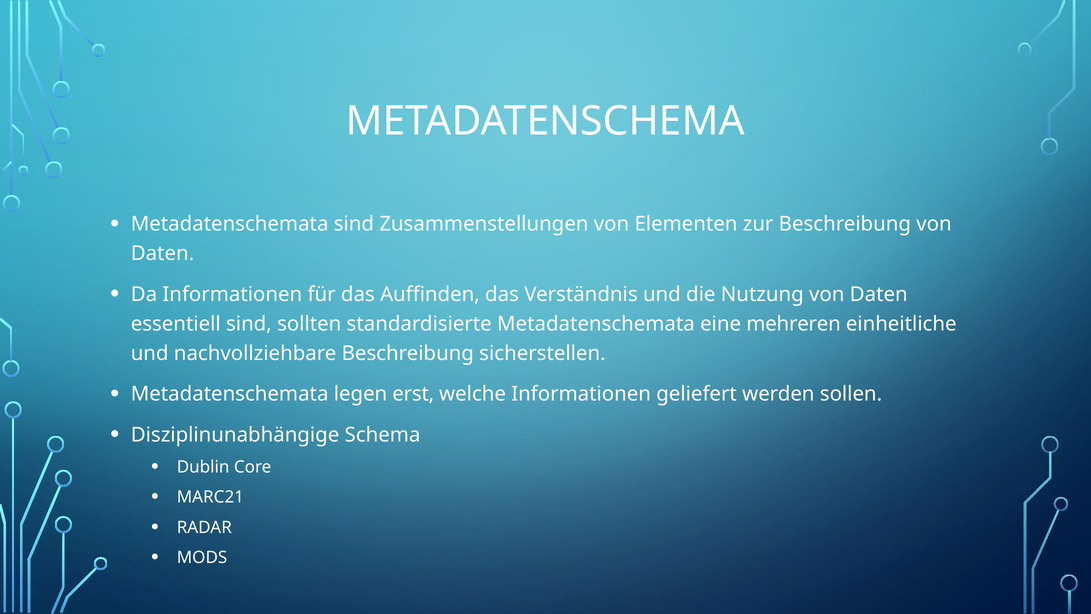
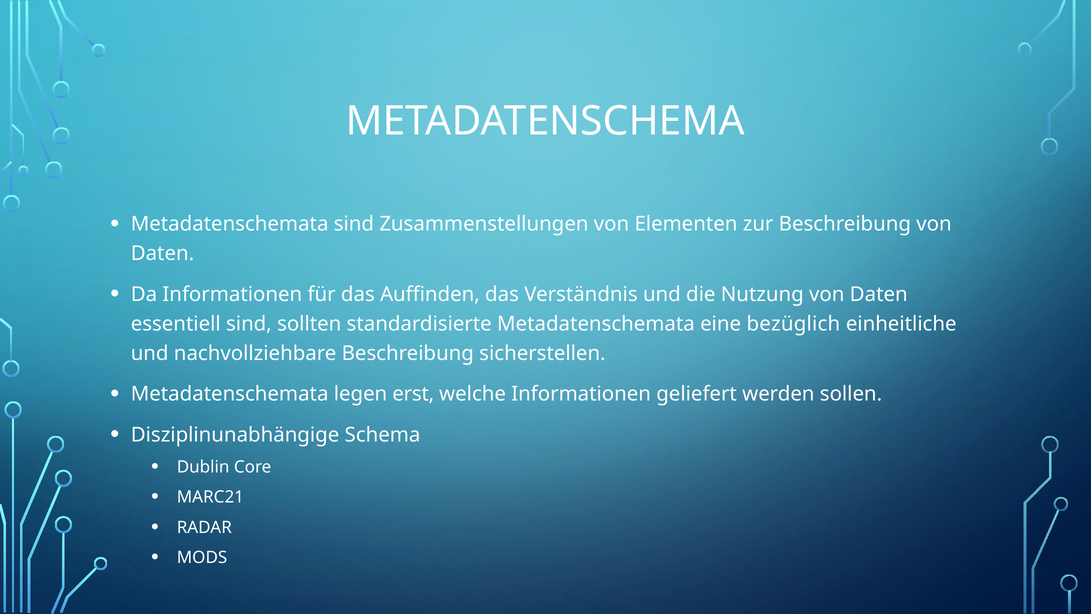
mehreren: mehreren -> bezüglich (793, 324)
